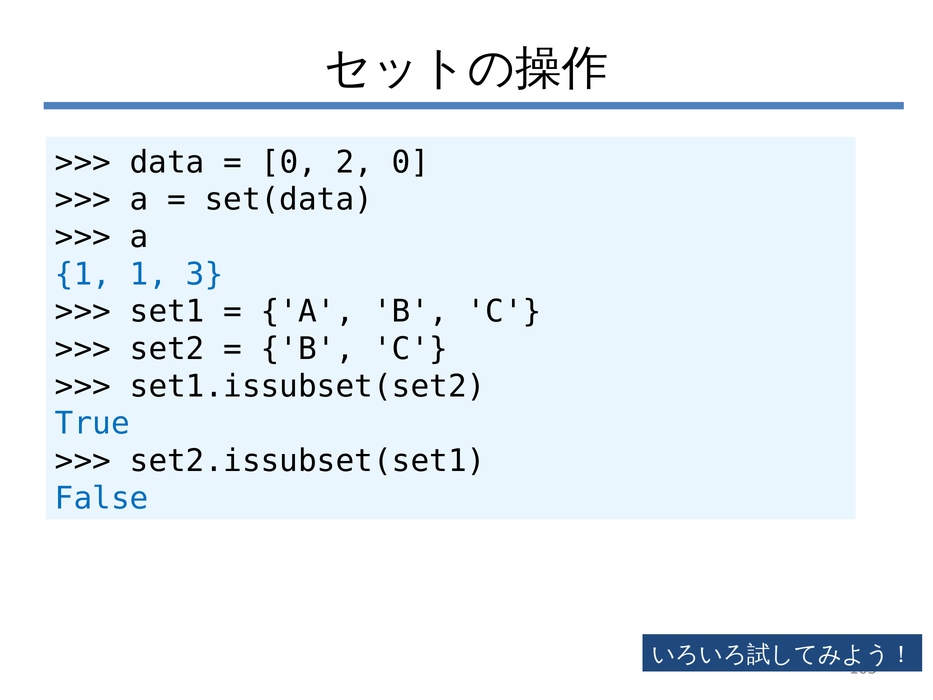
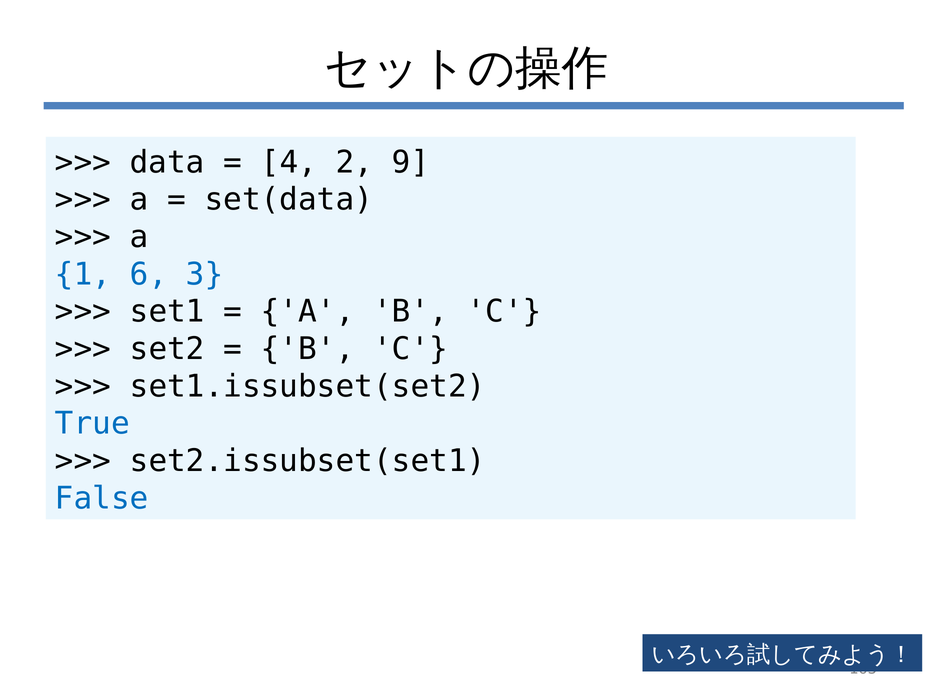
0: 0 -> 4 (289, 162)
2 0: 0 -> 9 (411, 162)
1 1: 1 -> 6 (148, 274)
